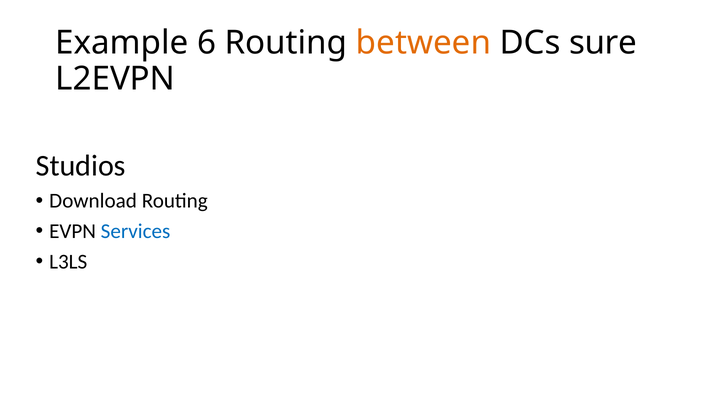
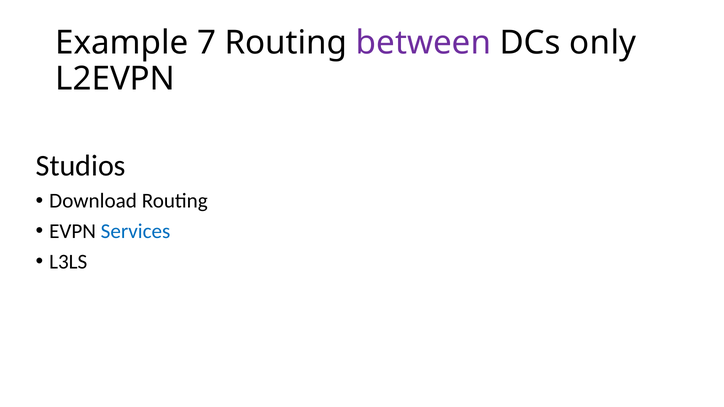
6: 6 -> 7 (207, 43)
between colour: orange -> purple (424, 43)
sure: sure -> only (603, 43)
